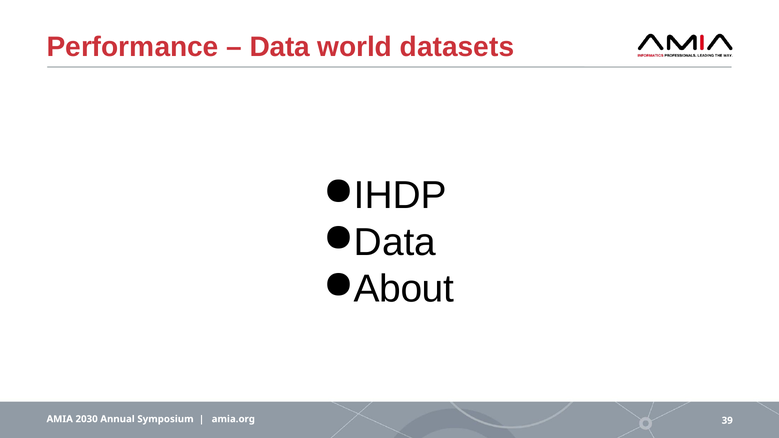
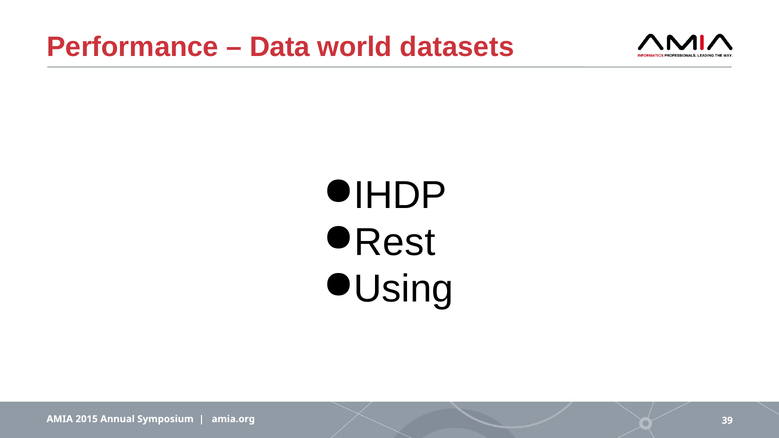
Data: Data -> Rest (395, 242)
About: About -> Using (404, 289)
2030: 2030 -> 2015 (87, 419)
